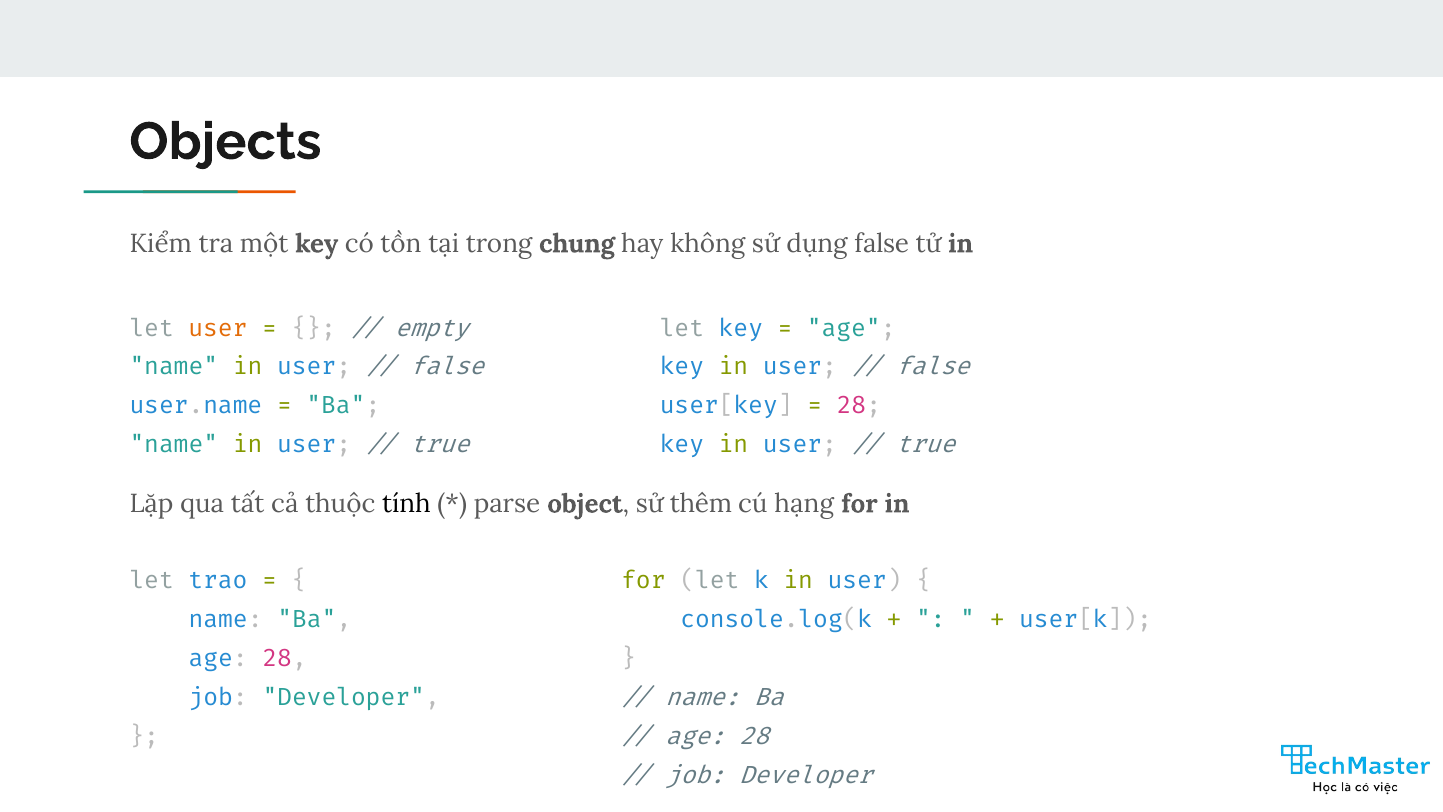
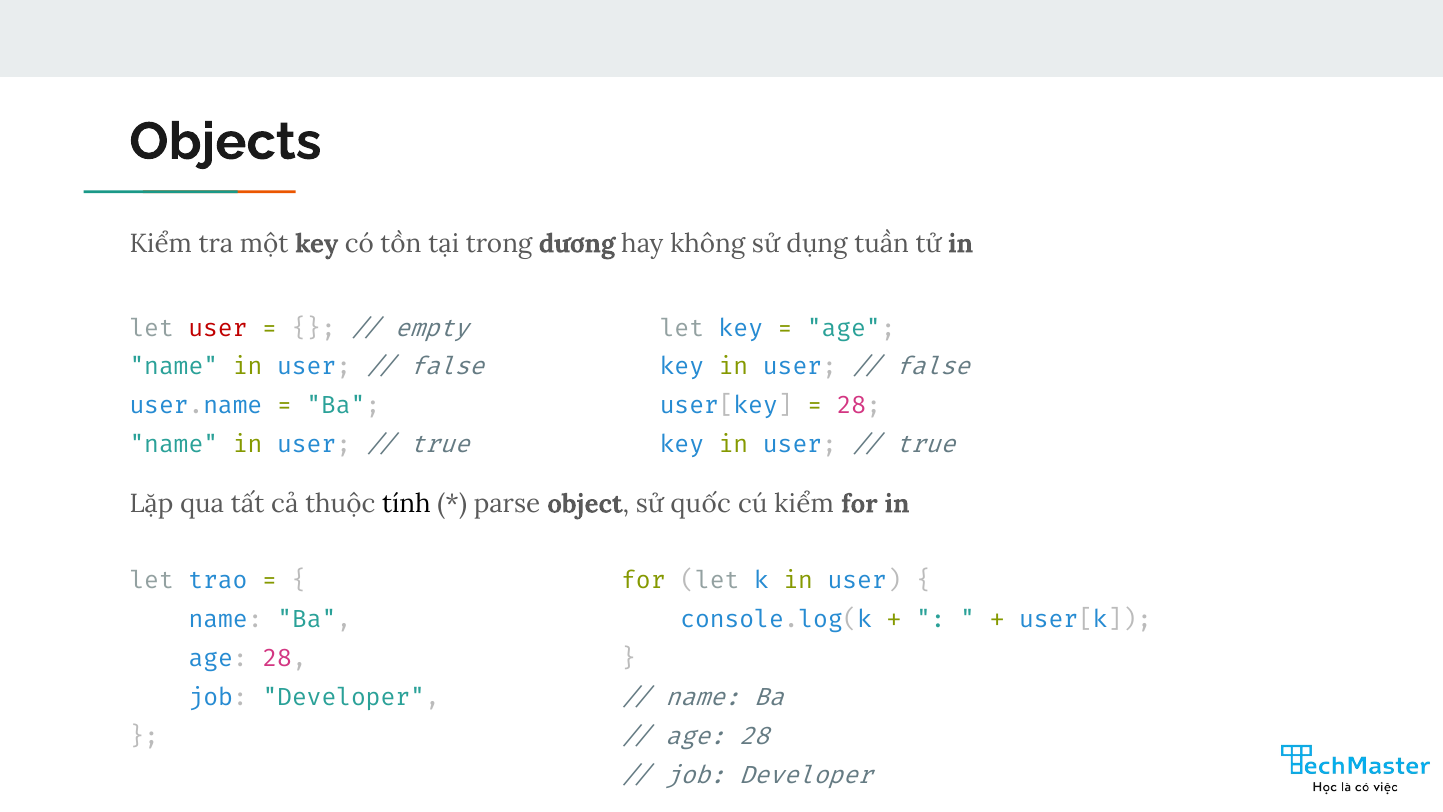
chung: chung -> dương (577, 244)
dụng false: false -> tuần (882, 244)
user colour: orange -> red (218, 328)
thêm: thêm -> quốc (701, 504)
cú hạng: hạng -> kiểm (804, 504)
